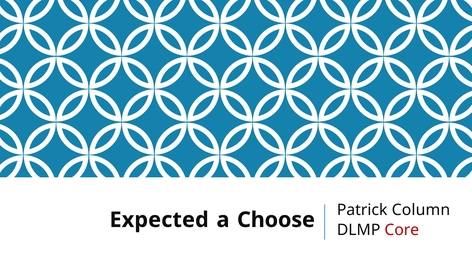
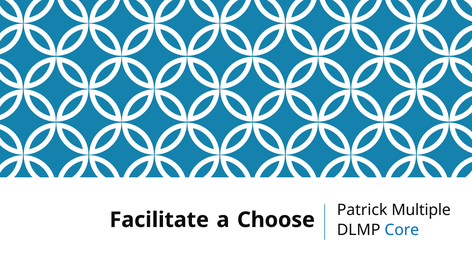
Column: Column -> Multiple (421, 210)
Expected: Expected -> Facilitate (159, 219)
Core colour: red -> blue (402, 229)
